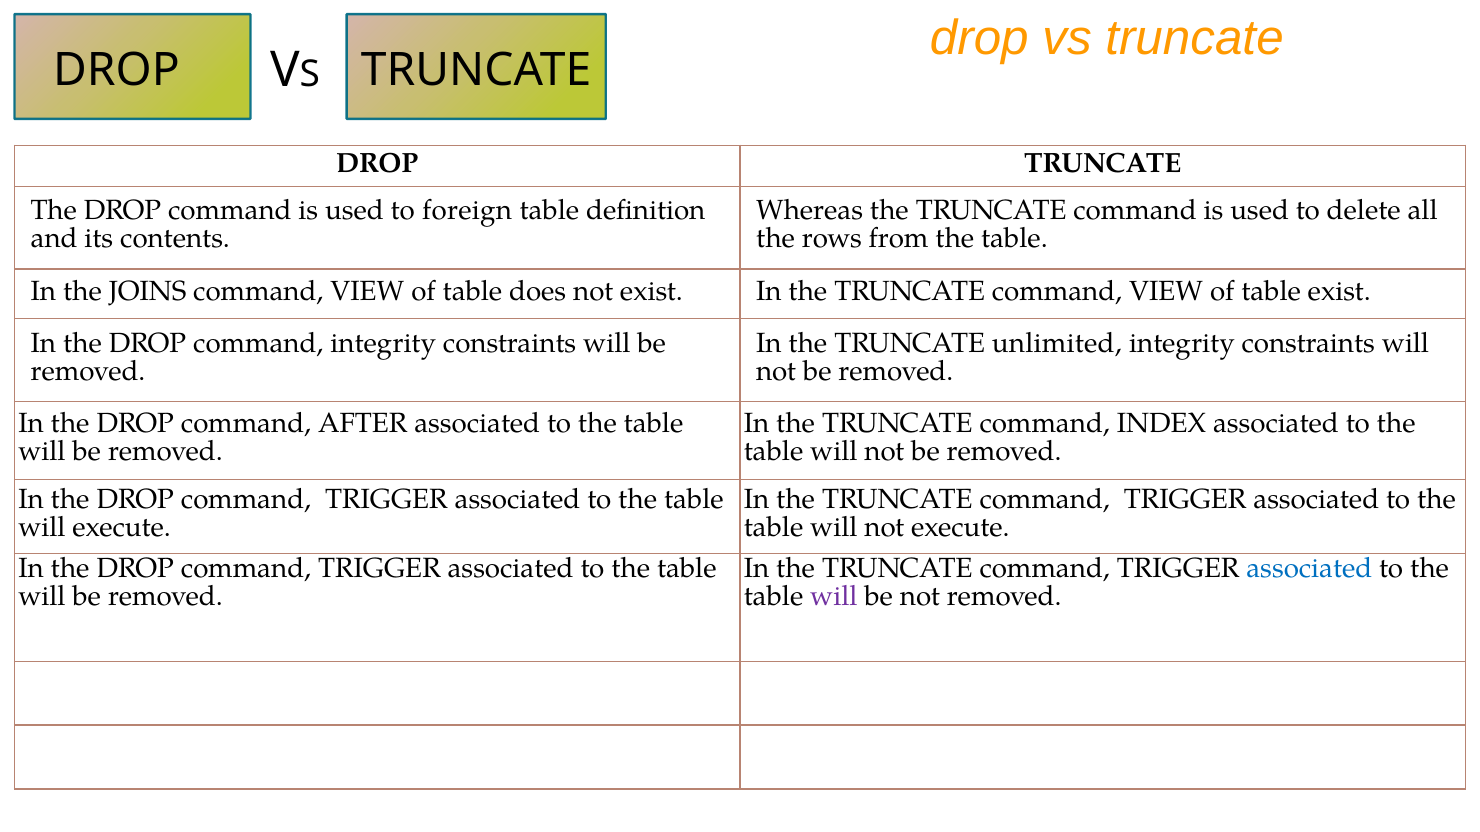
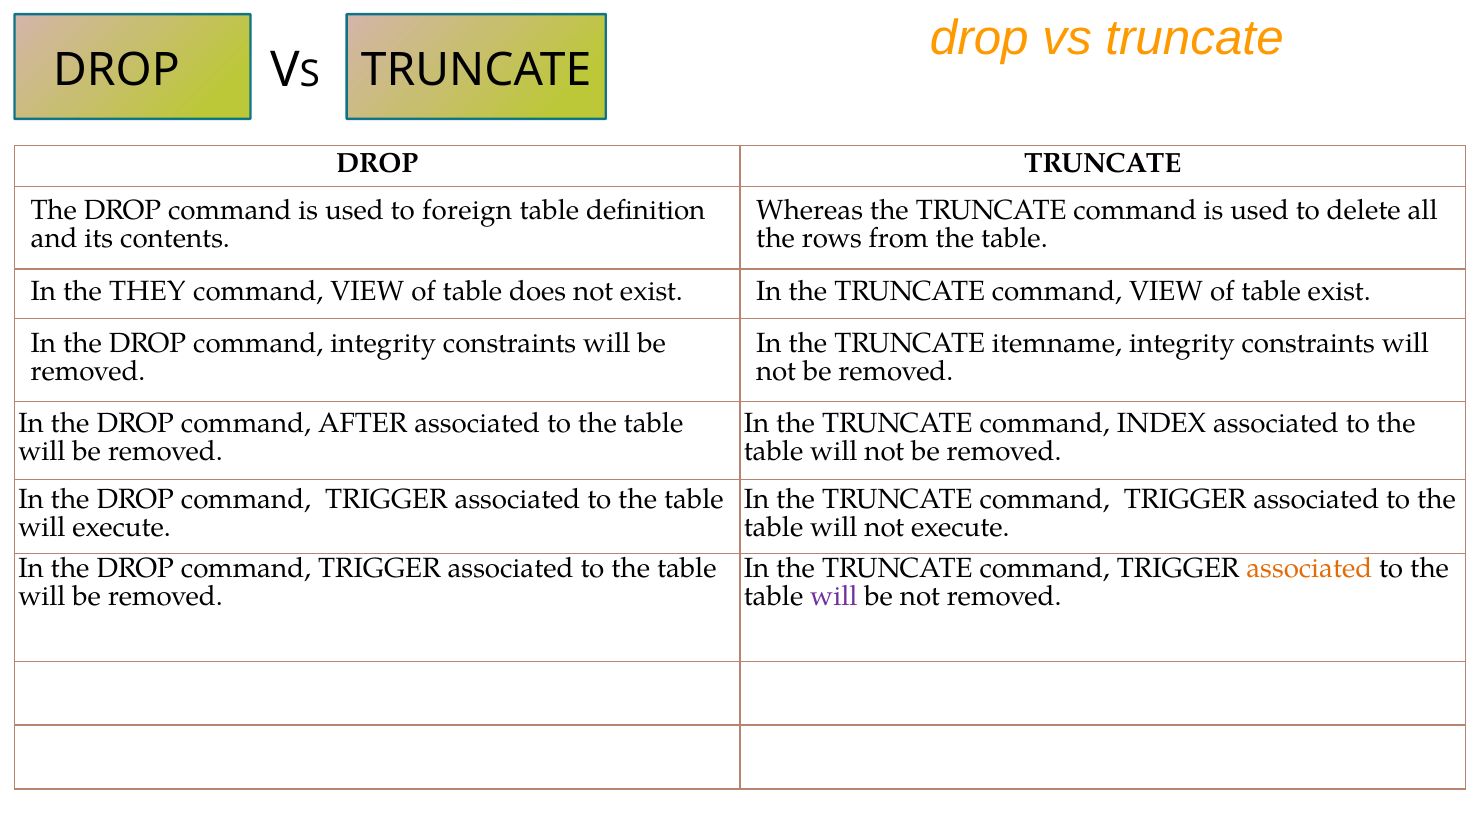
JOINS: JOINS -> THEY (147, 291)
unlimited: unlimited -> itemname (1057, 343)
associated colour: blue -> orange (1309, 569)
